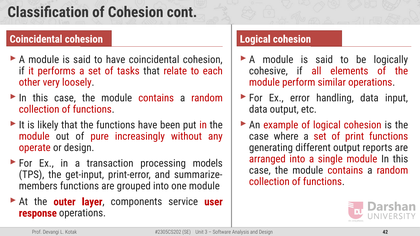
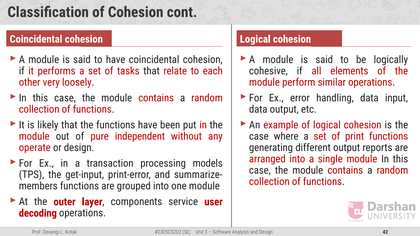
increasingly: increasingly -> independent (140, 137)
response: response -> decoding (38, 213)
